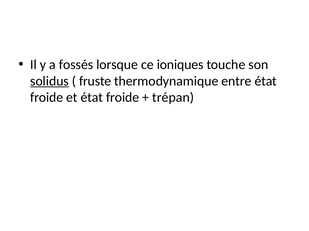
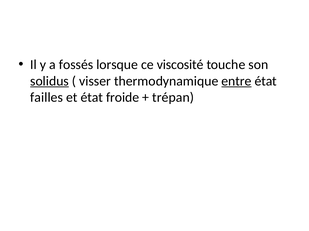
ioniques: ioniques -> viscosité (180, 65)
fruste: fruste -> visser (95, 81)
entre underline: none -> present (236, 81)
froide: froide -> failles (47, 98)
